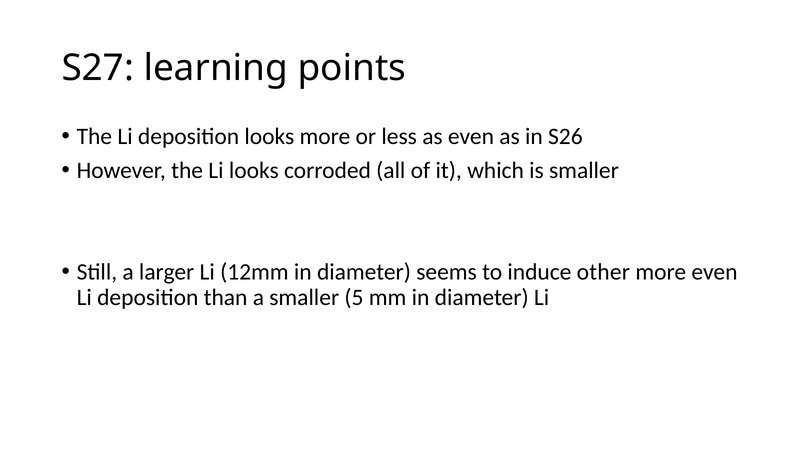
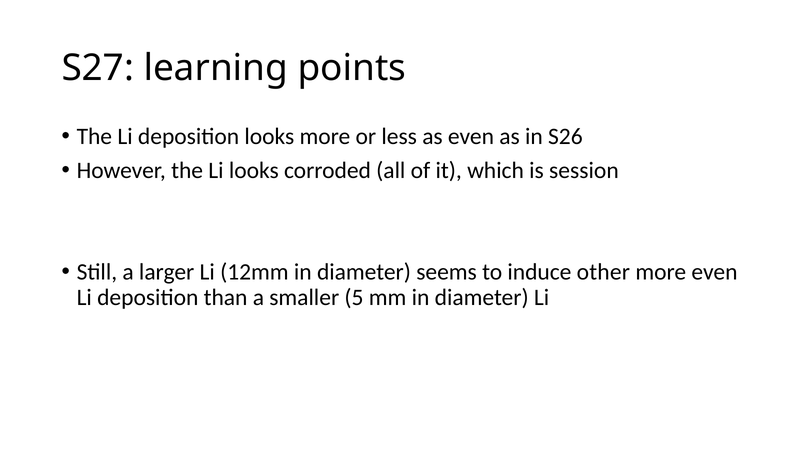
is smaller: smaller -> session (584, 170)
